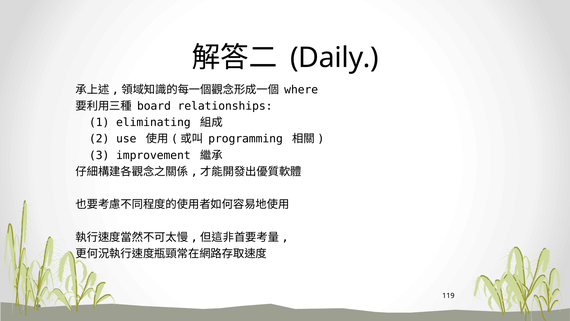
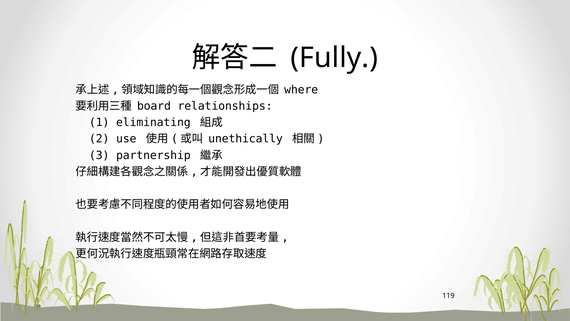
Daily: Daily -> Fully (334, 58)
programming: programming -> unethically (246, 139)
improvement: improvement -> partnership (153, 155)
